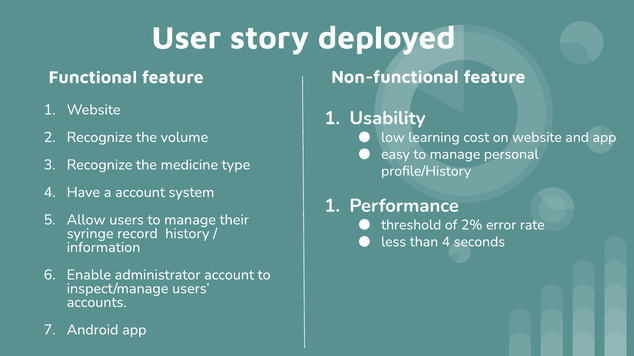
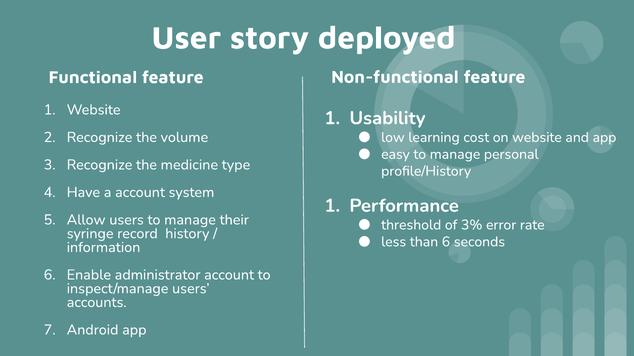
2%: 2% -> 3% (472, 225)
than 4: 4 -> 6 (446, 242)
